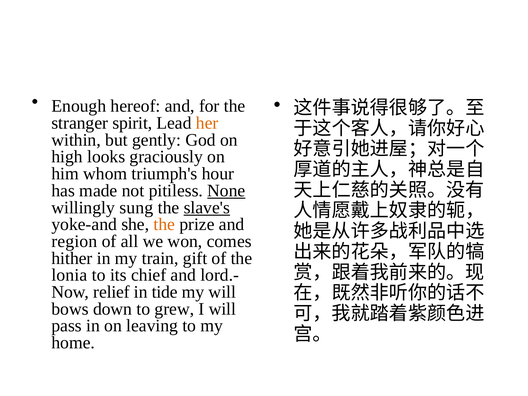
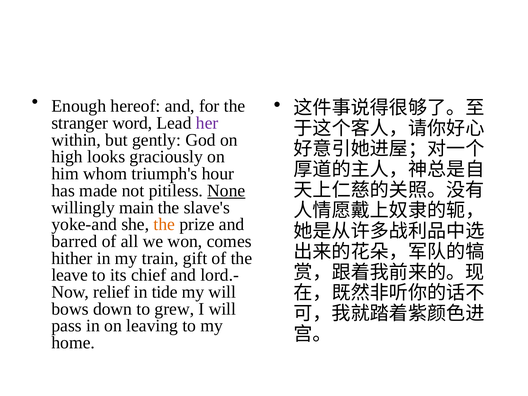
spirit: spirit -> word (132, 123)
her colour: orange -> purple (207, 123)
sung: sung -> main (137, 208)
slave's underline: present -> none (207, 208)
region: region -> barred (74, 241)
lonia: lonia -> leave (70, 275)
